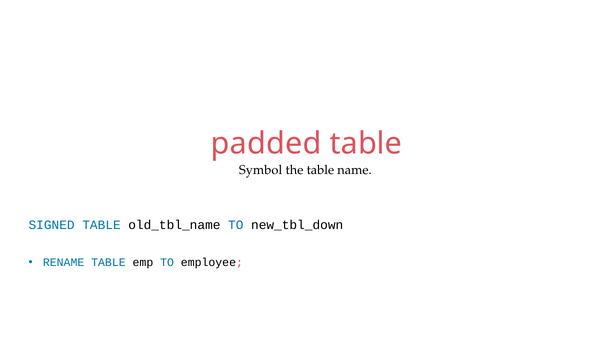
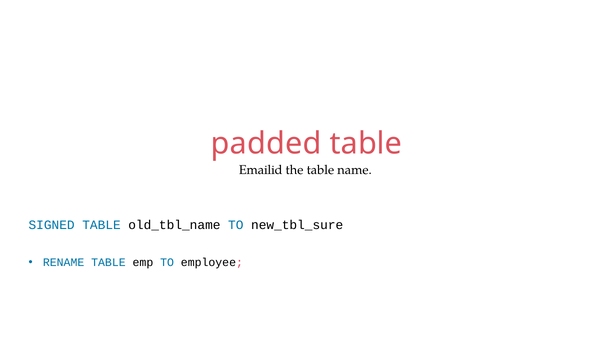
Symbol: Symbol -> Emailid (261, 170)
new_tbl_down: new_tbl_down -> new_tbl_sure (297, 225)
